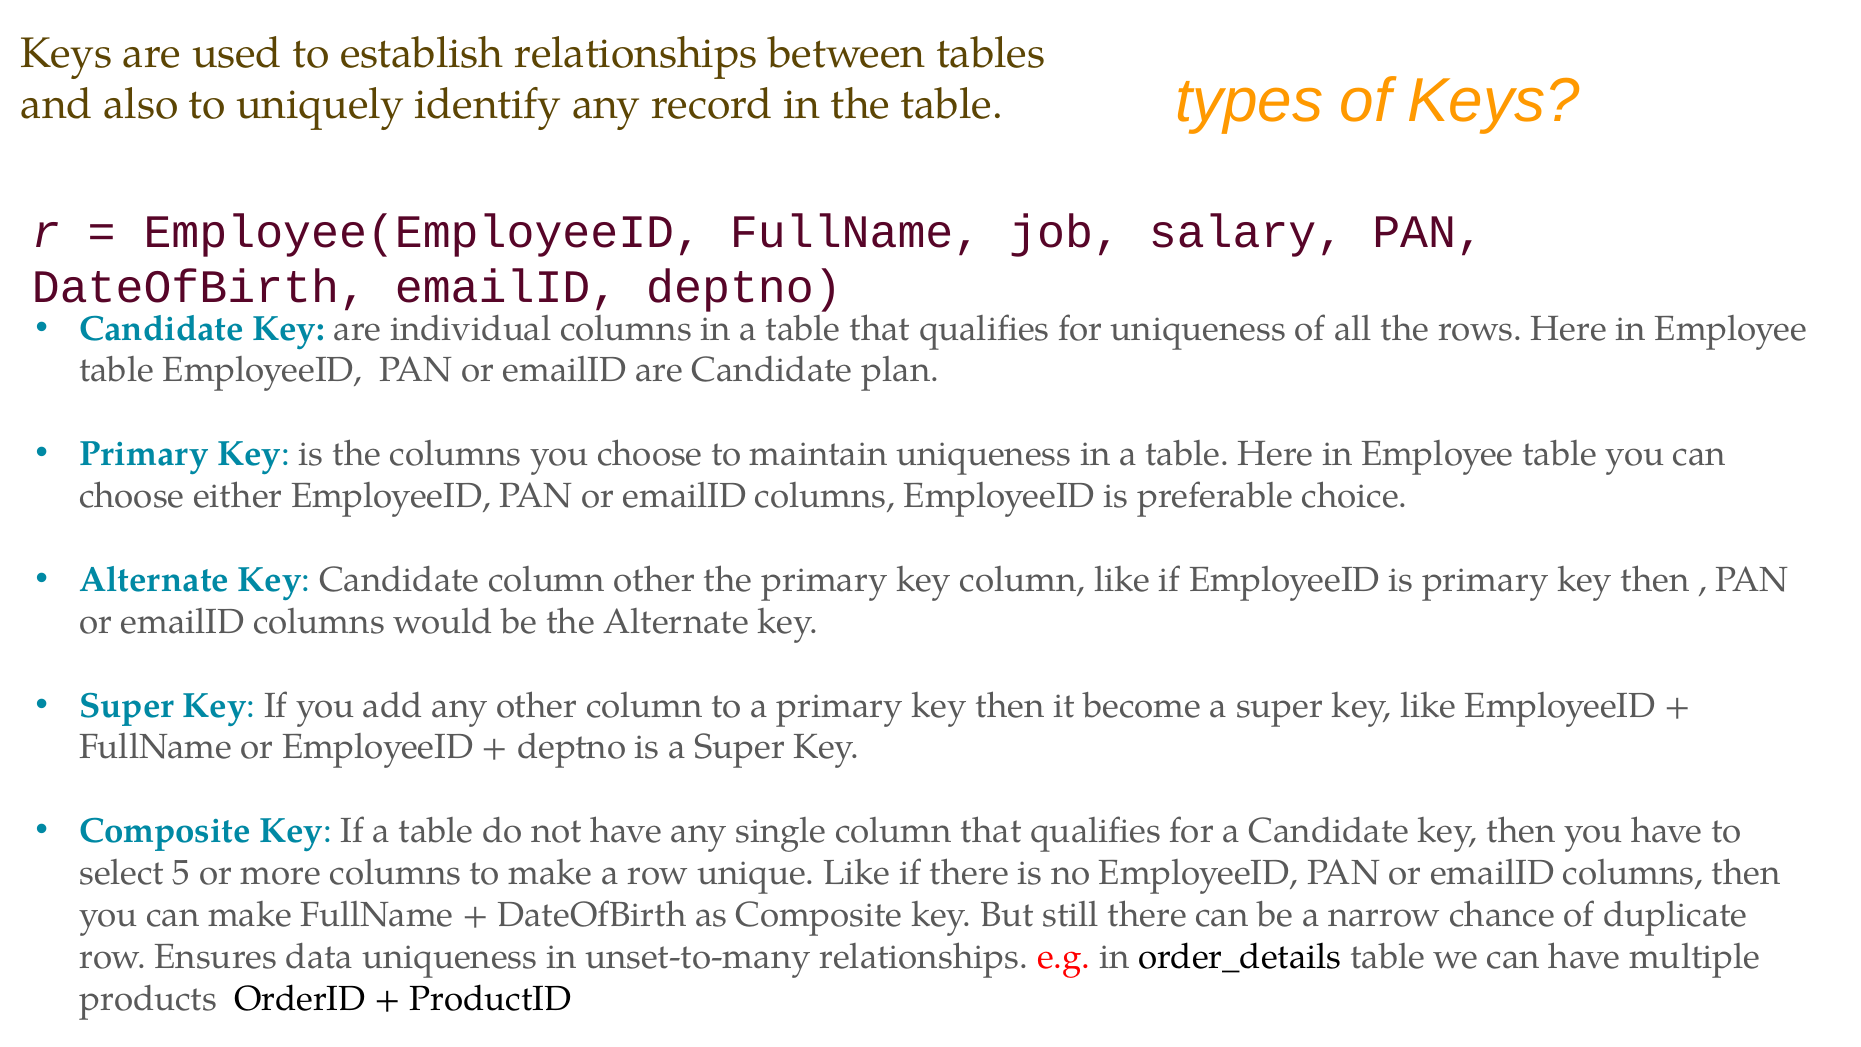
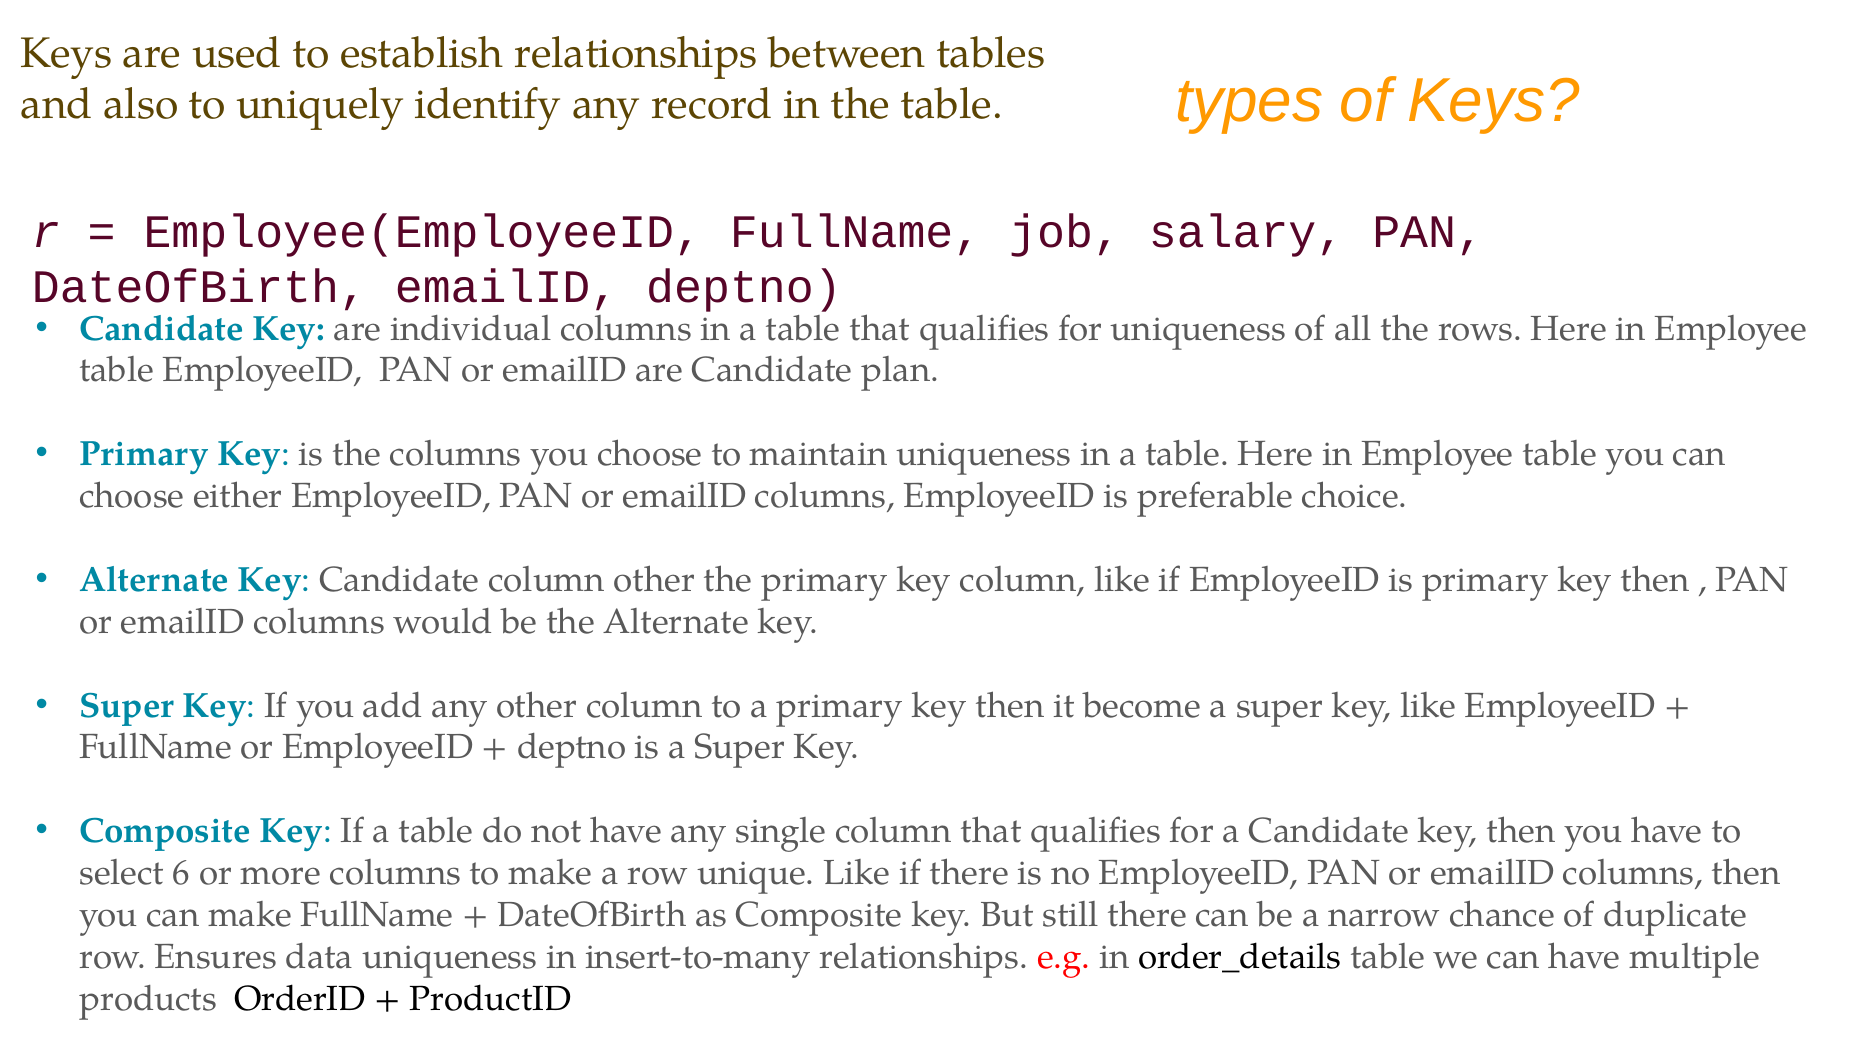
5: 5 -> 6 (182, 873)
unset-to-many: unset-to-many -> insert-to-many (698, 957)
